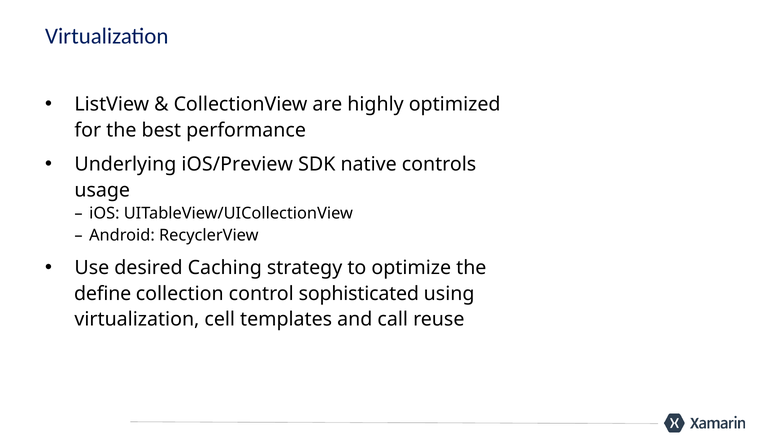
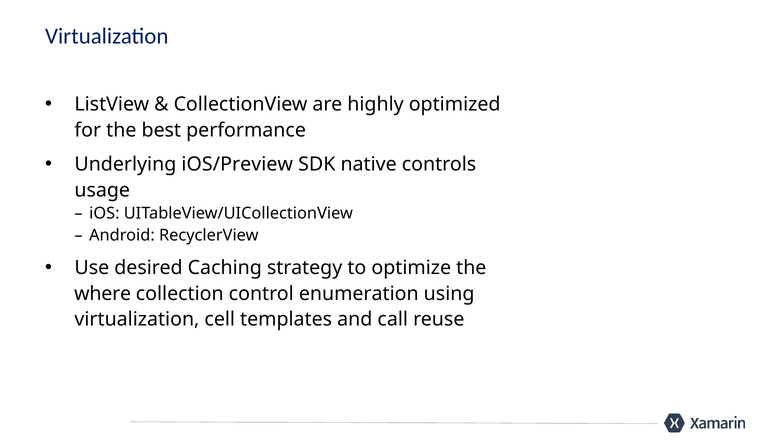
define: define -> where (103, 294)
sophisticated: sophisticated -> enumeration (359, 294)
